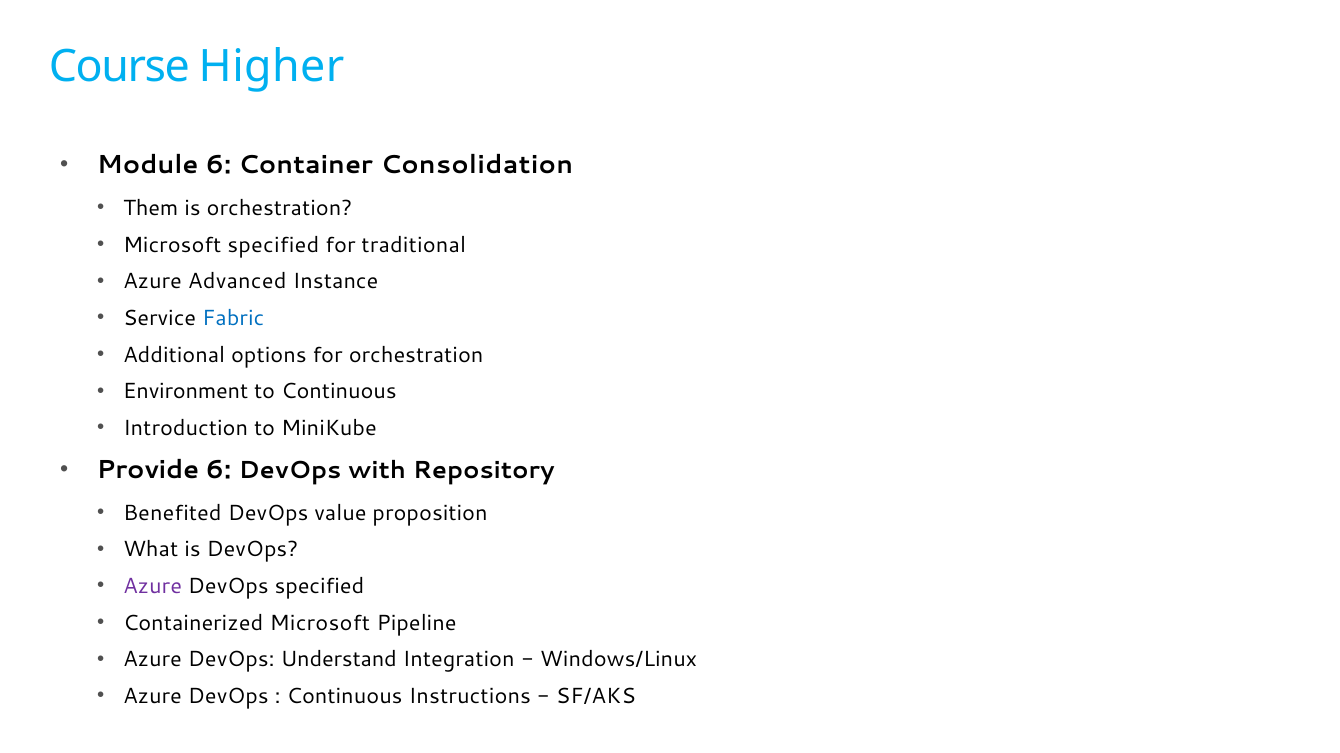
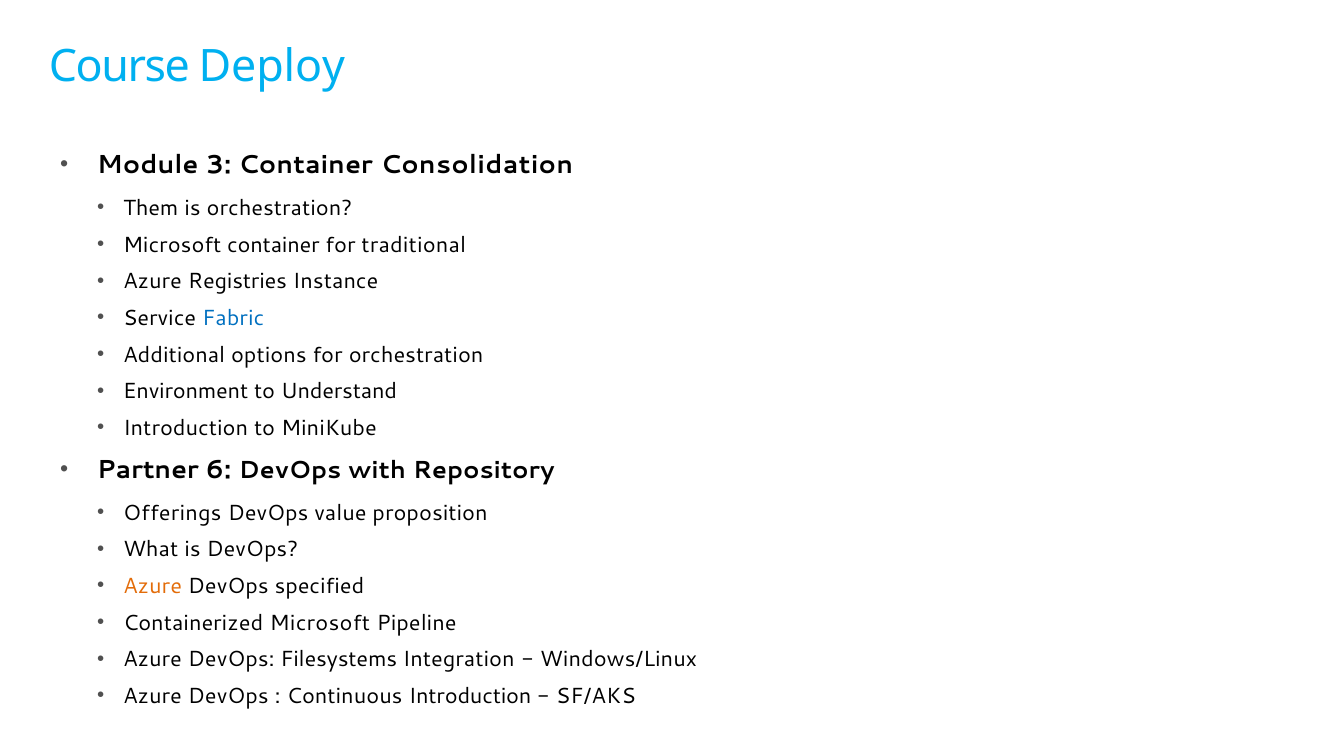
Higher: Higher -> Deploy (272, 67)
Module 6: 6 -> 3 (218, 165)
Microsoft specified: specified -> container (273, 245)
Advanced: Advanced -> Registries (237, 282)
to Continuous: Continuous -> Understand (339, 392)
Provide: Provide -> Partner (148, 470)
Benefited: Benefited -> Offerings (172, 513)
Azure colour: purple -> orange (153, 587)
Understand: Understand -> Filesystems (339, 660)
Continuous Instructions: Instructions -> Introduction (470, 697)
